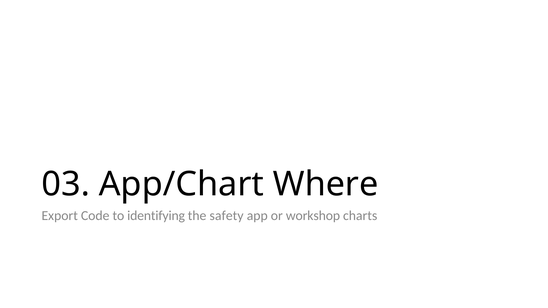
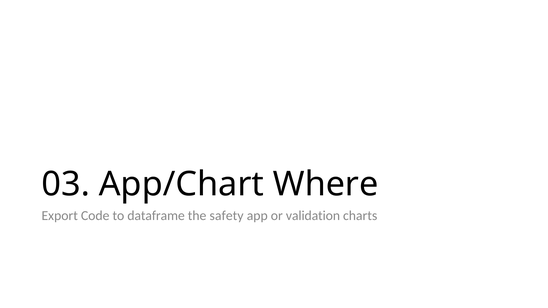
identifying: identifying -> dataframe (156, 216)
workshop: workshop -> validation (313, 216)
